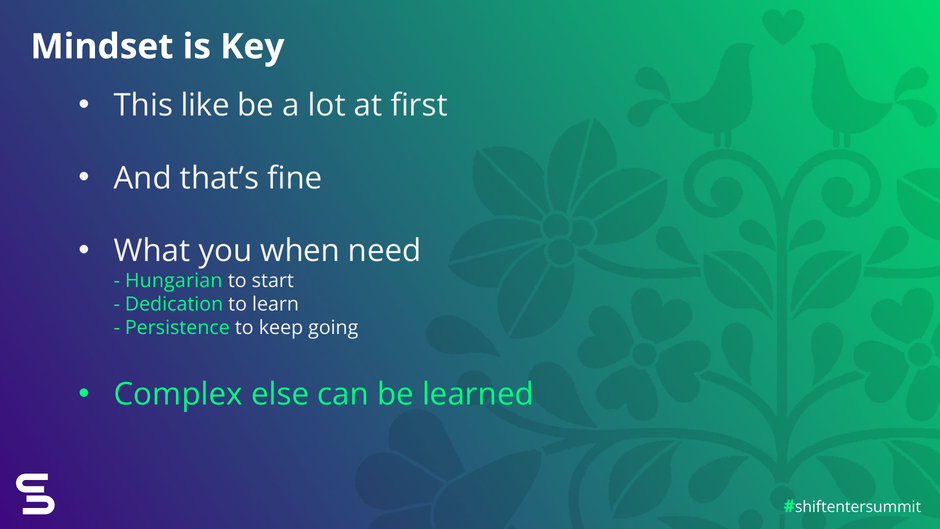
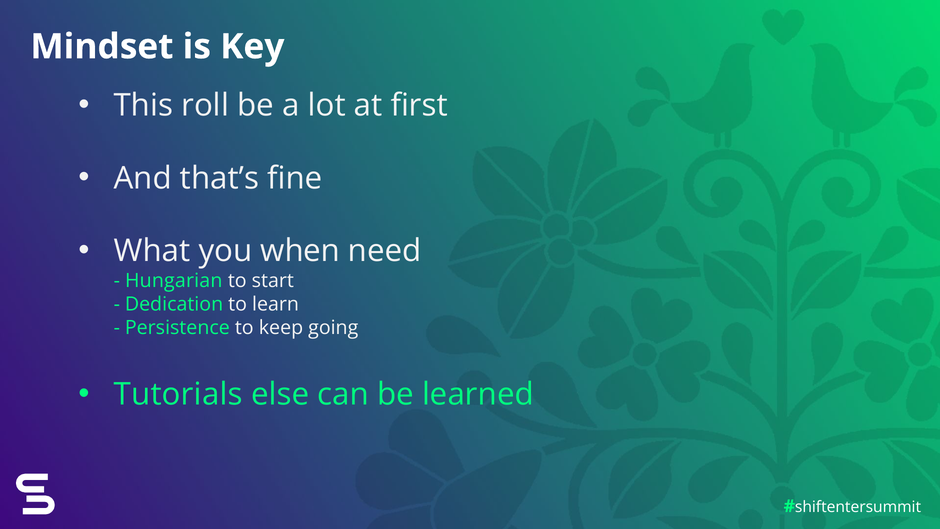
like: like -> roll (205, 105)
Complex: Complex -> Tutorials (178, 394)
